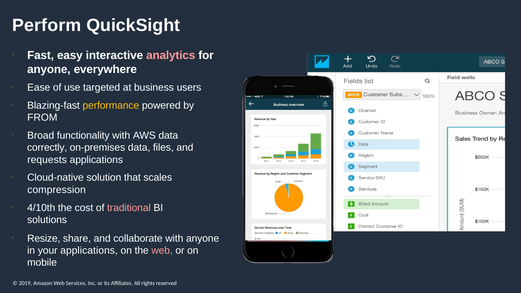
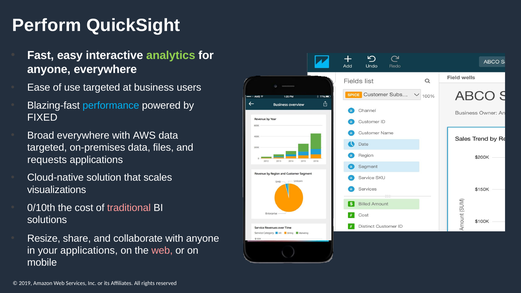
analytics colour: pink -> light green (171, 55)
performance colour: yellow -> light blue (111, 105)
FROM: FROM -> FIXED (42, 118)
Broad functionality: functionality -> everywhere (83, 135)
correctly: correctly -> targeted (47, 148)
compression: compression -> visualizations (57, 190)
4/10th: 4/10th -> 0/10th (41, 208)
